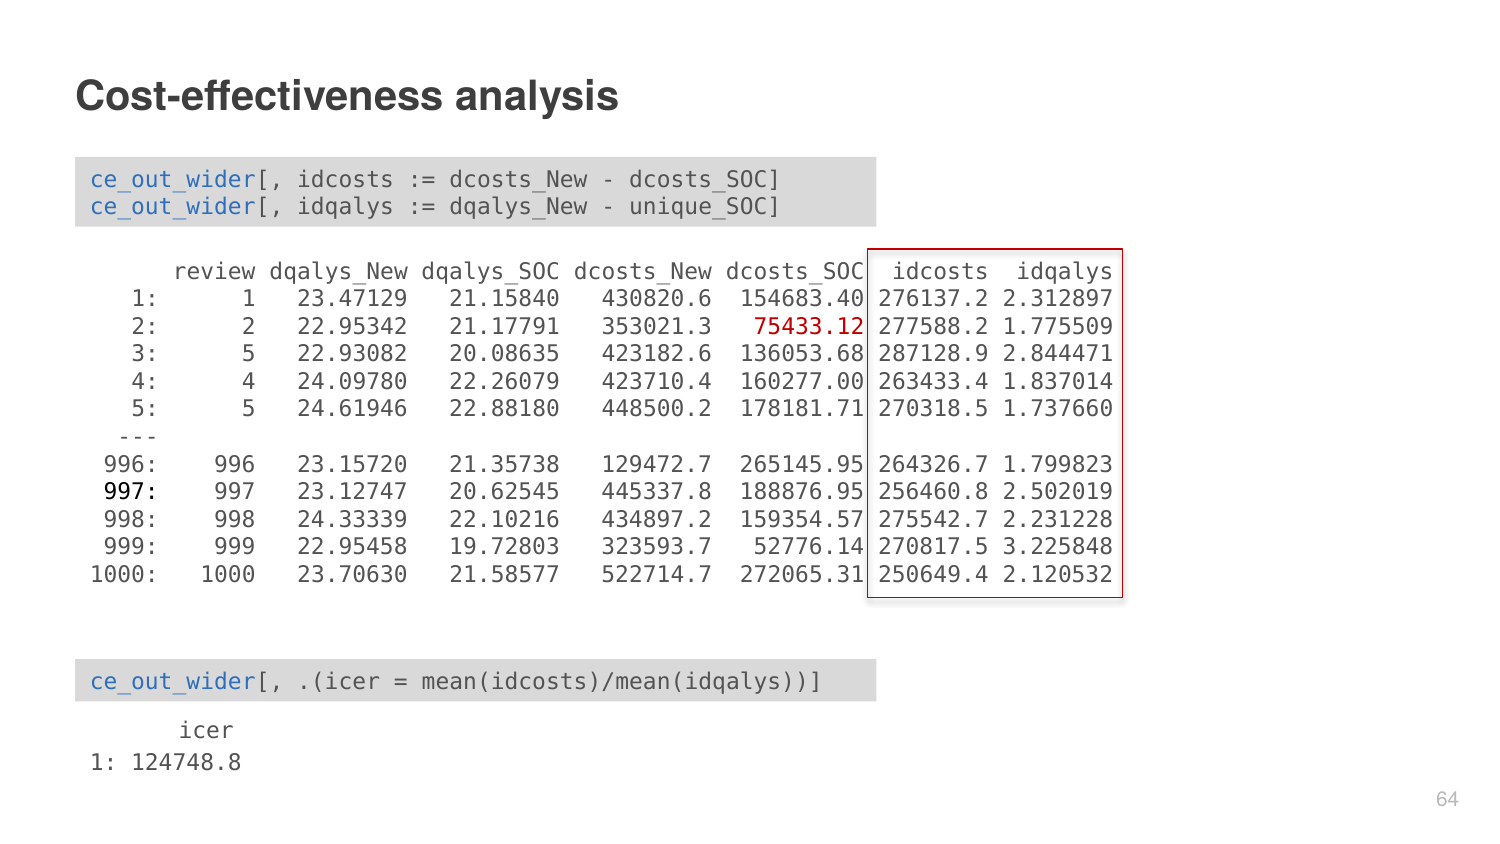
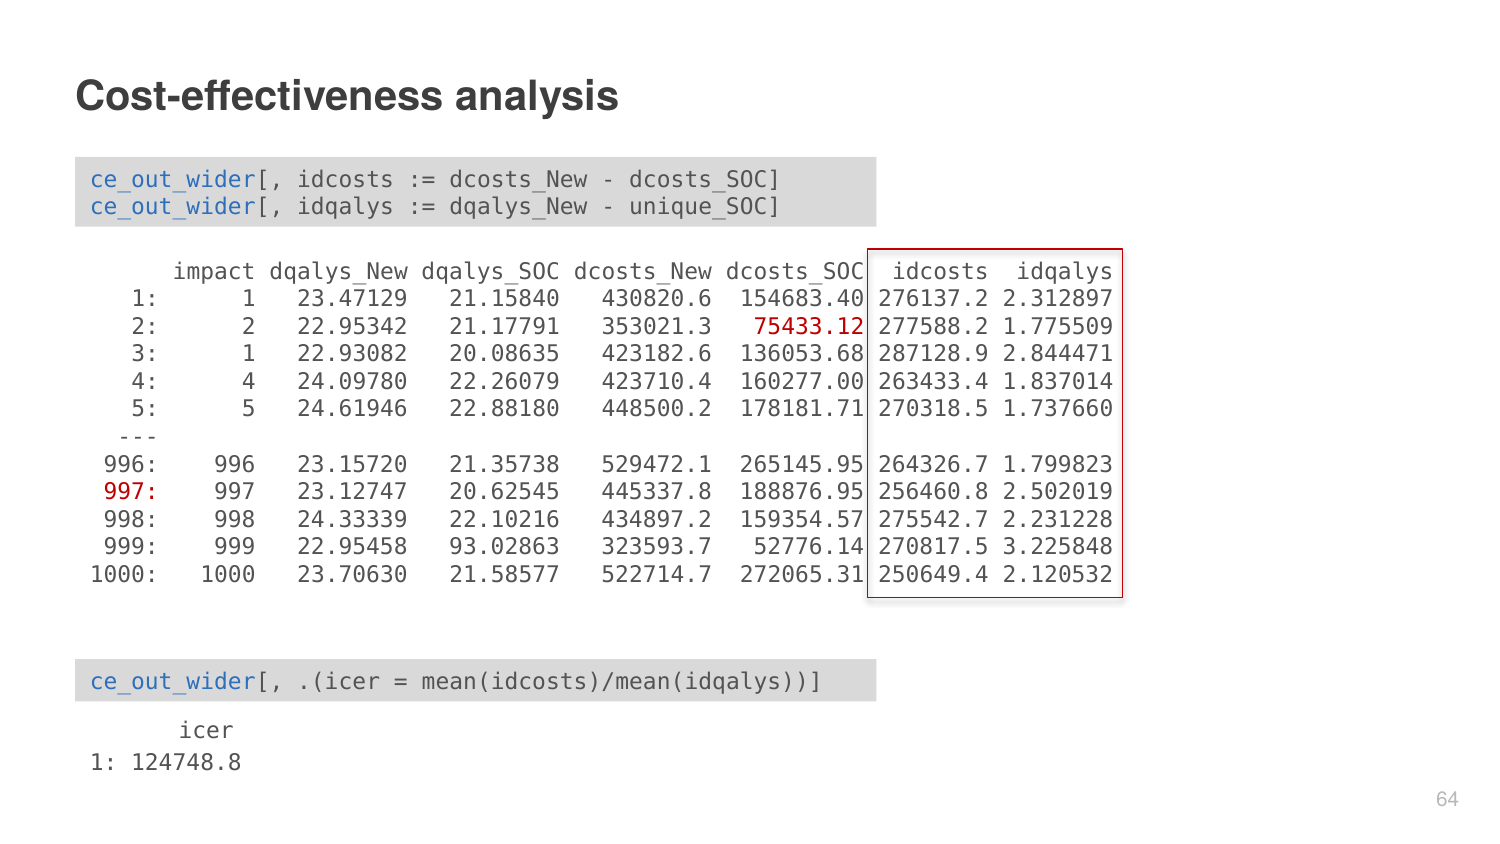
review: review -> impact (214, 272)
3 5: 5 -> 1 (249, 354)
129472.7: 129472.7 -> 529472.1 (657, 464)
997 colour: black -> red (131, 492)
19.72803: 19.72803 -> 93.02863 (504, 547)
